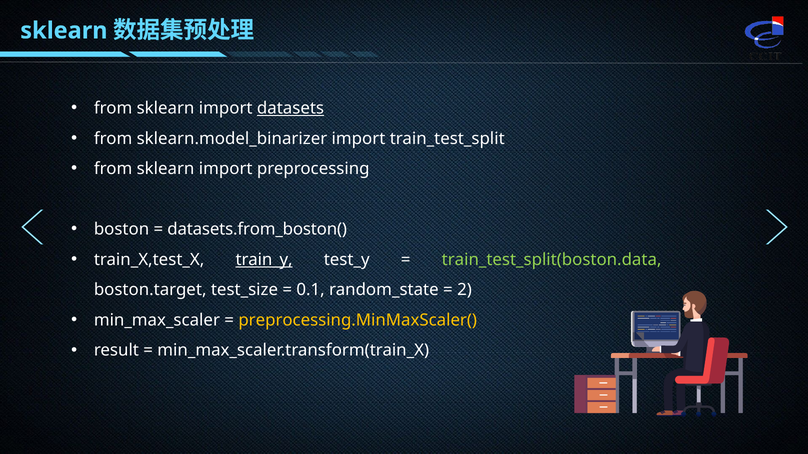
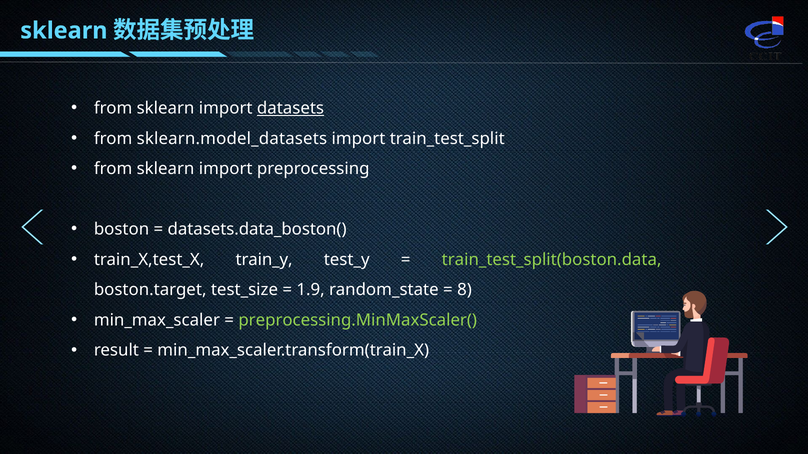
sklearn.model_binarizer: sklearn.model_binarizer -> sklearn.model_datasets (232, 139)
datasets.from_boston(: datasets.from_boston( -> datasets.data_boston( (257, 230)
train_y underline: present -> none (264, 260)
0.1: 0.1 -> 1.9 (311, 290)
2: 2 -> 8 (464, 290)
preprocessing.MinMaxScaler( colour: yellow -> light green (358, 321)
